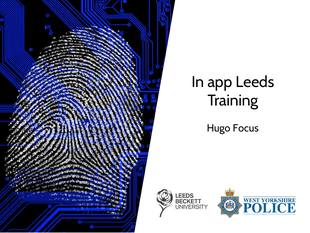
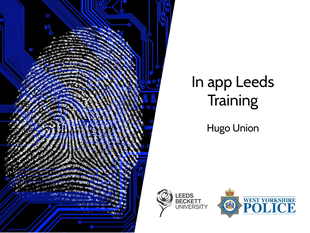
Focus: Focus -> Union (246, 128)
